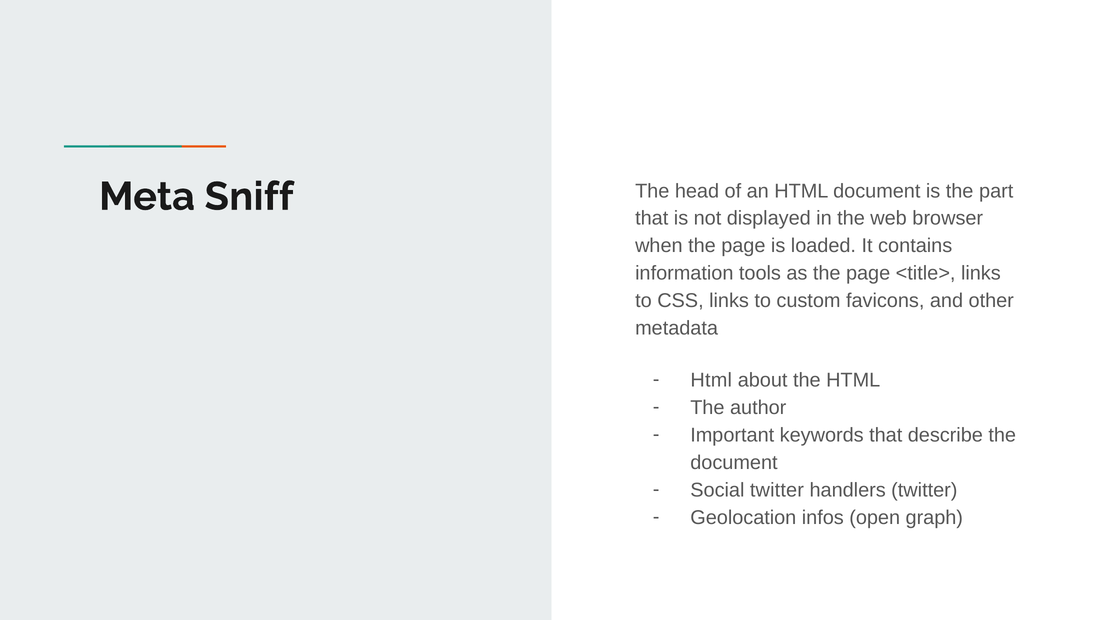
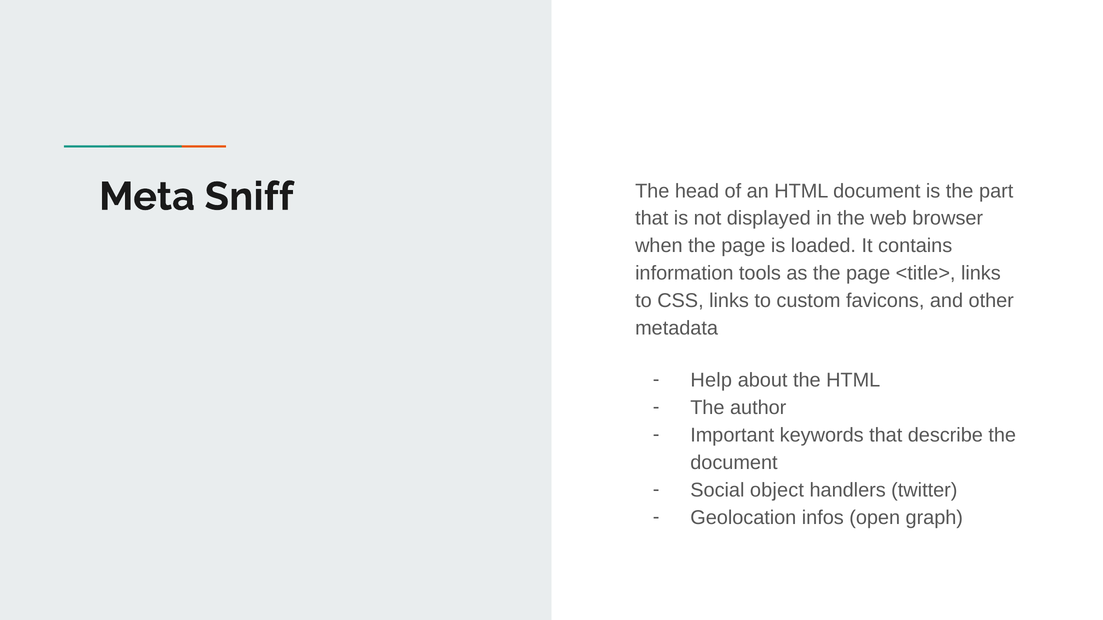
Html: Html -> Help (711, 381)
Social twitter: twitter -> object (777, 490)
